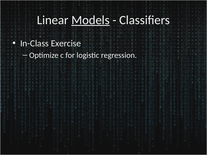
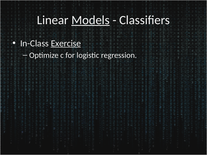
Exercise underline: none -> present (66, 43)
